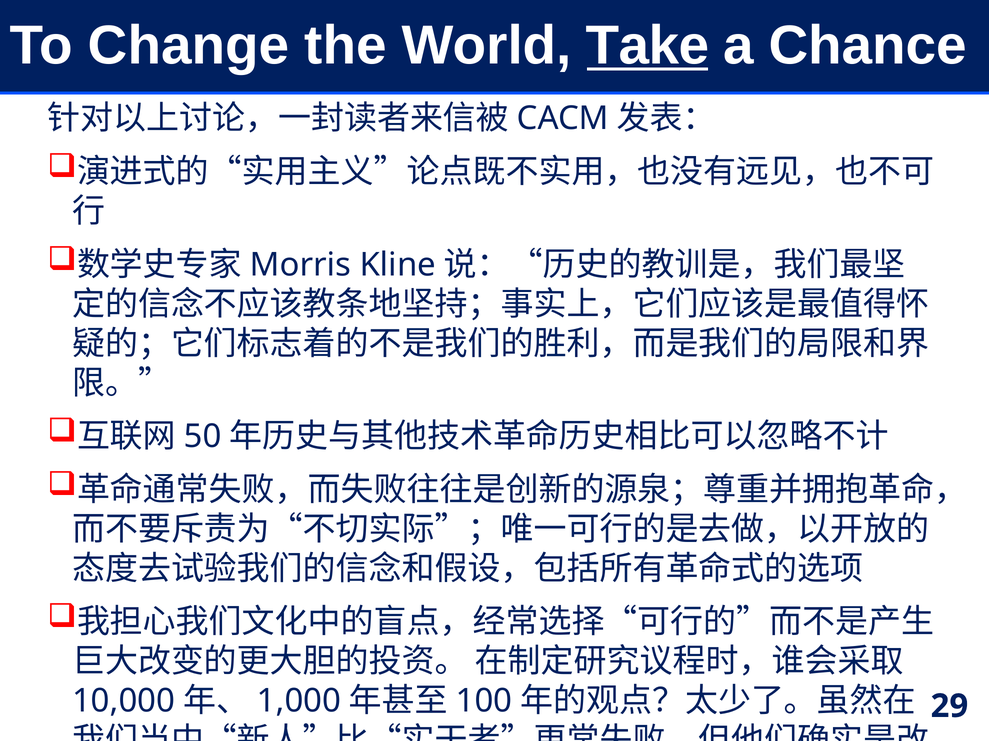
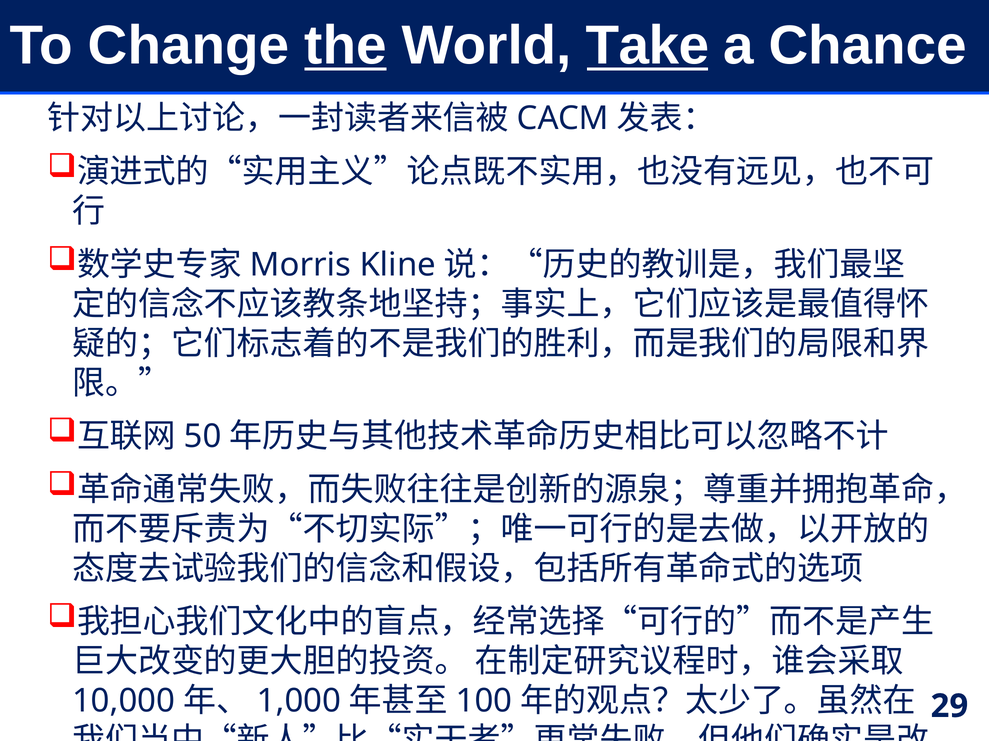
the underline: none -> present (346, 45)
